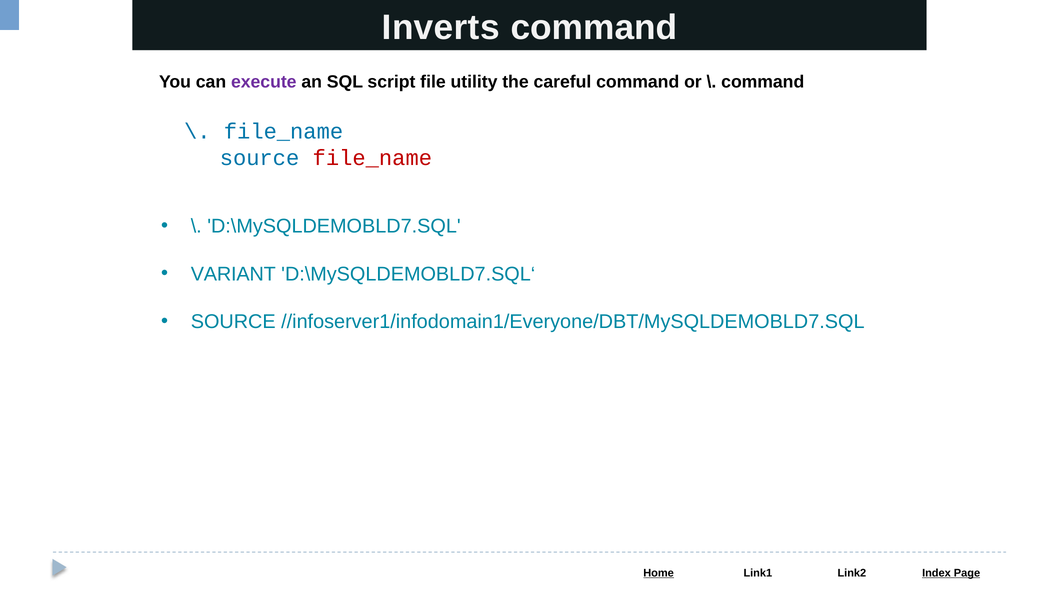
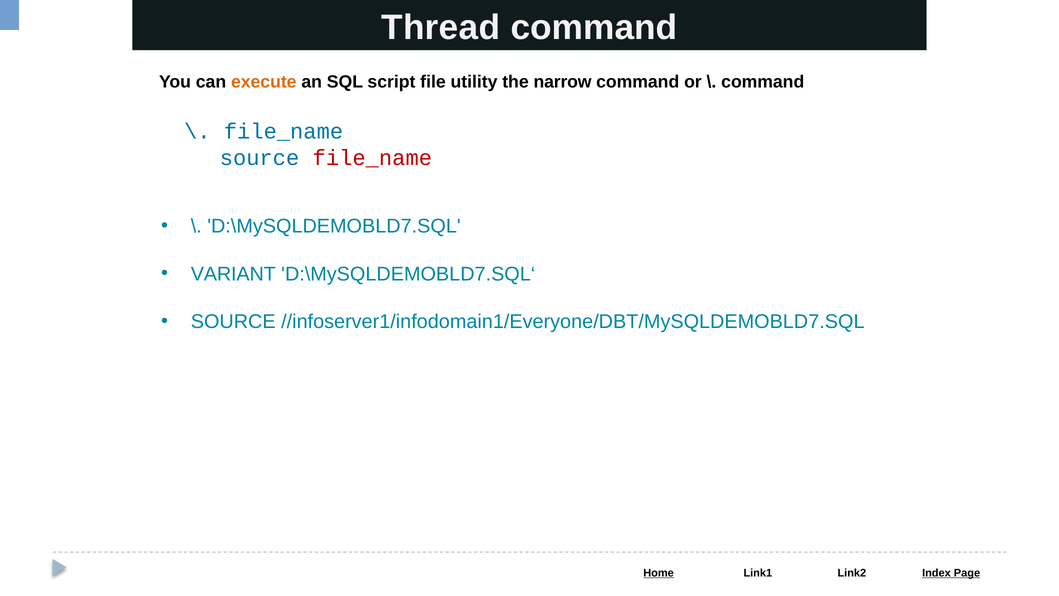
Inverts: Inverts -> Thread (441, 28)
execute colour: purple -> orange (264, 82)
careful: careful -> narrow (563, 82)
